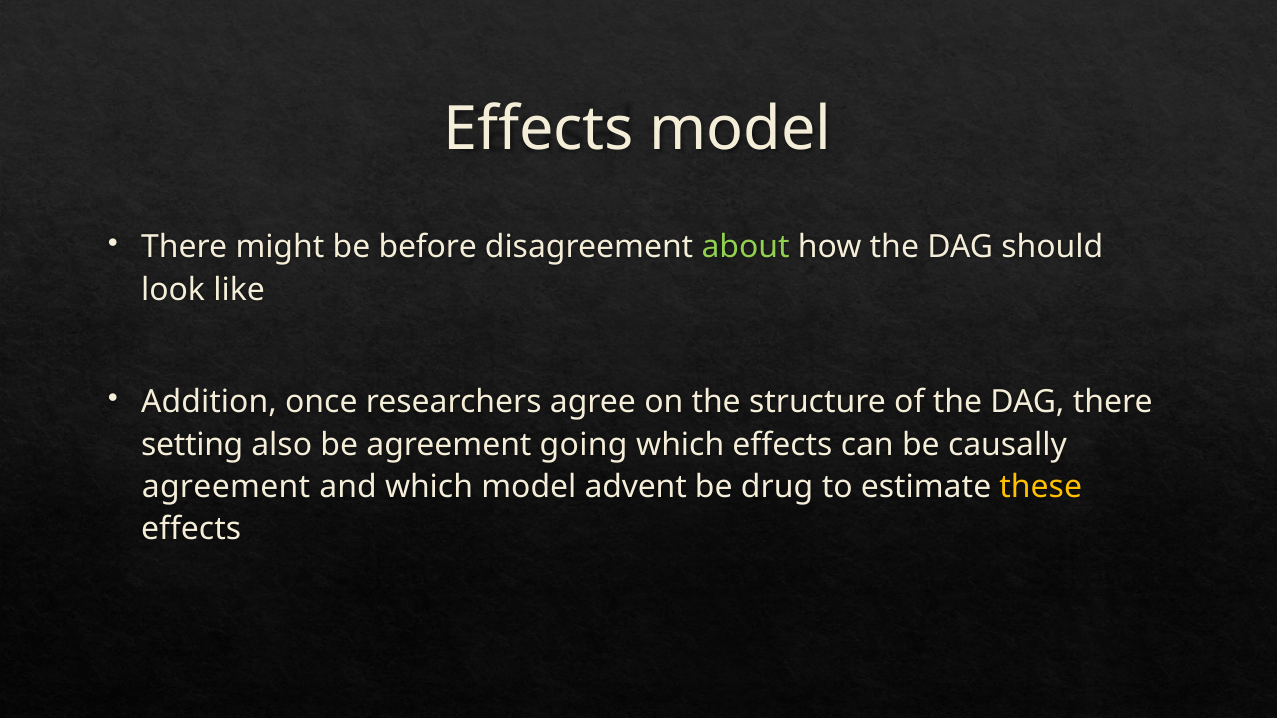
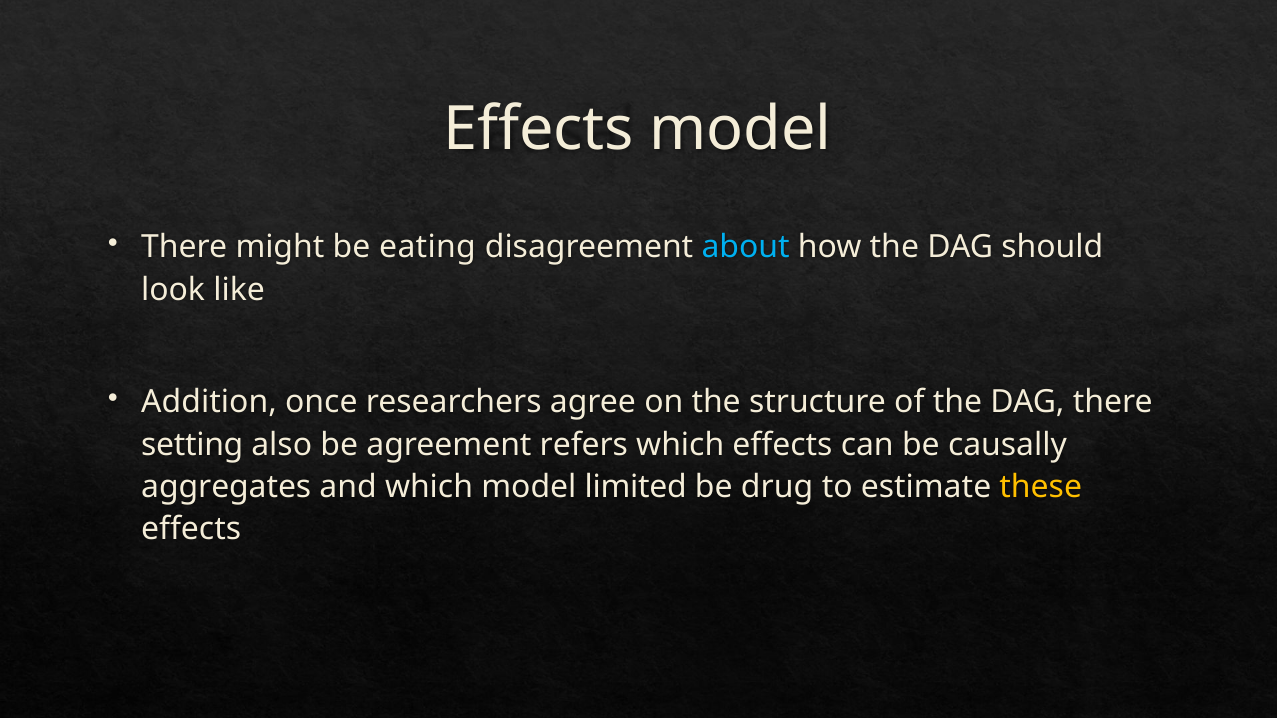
before: before -> eating (428, 247)
about colour: light green -> light blue (746, 247)
going: going -> refers (584, 445)
agreement: agreement -> aggregates (226, 487)
advent: advent -> limited (636, 487)
